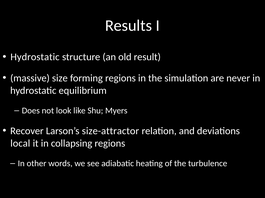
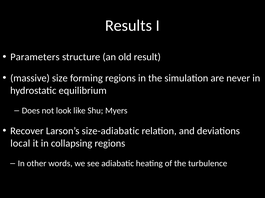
Hydrostatic: Hydrostatic -> Parameters (35, 57)
size-attractor: size-attractor -> size-adiabatic (111, 131)
